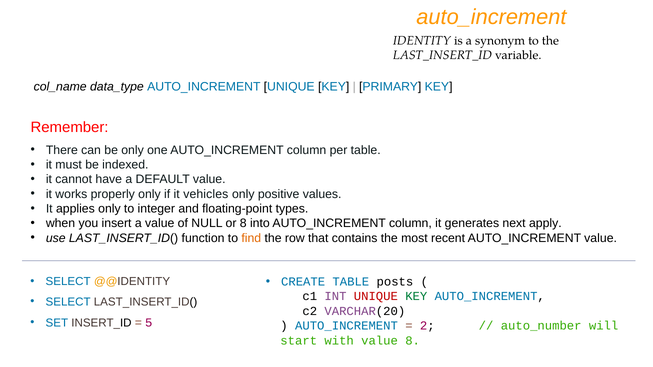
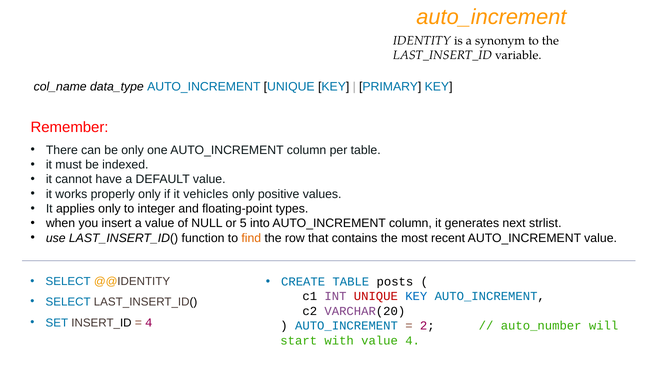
or 8: 8 -> 5 (243, 224)
apply: apply -> strlist (545, 224)
KEY colour: green -> blue (416, 297)
5: 5 -> 4 (149, 323)
value 8: 8 -> 4 (413, 341)
